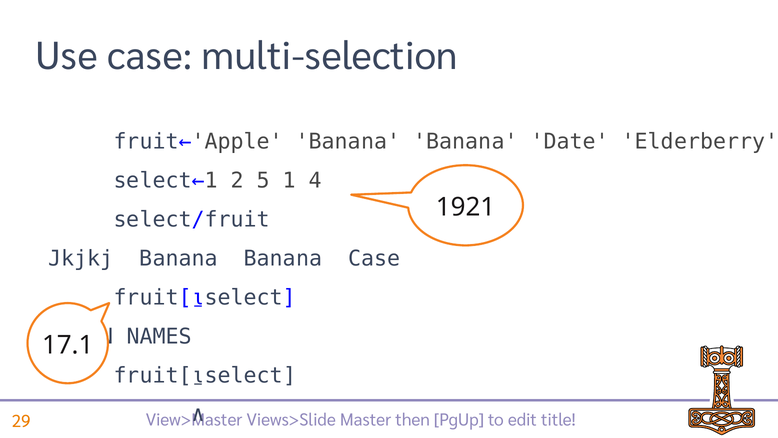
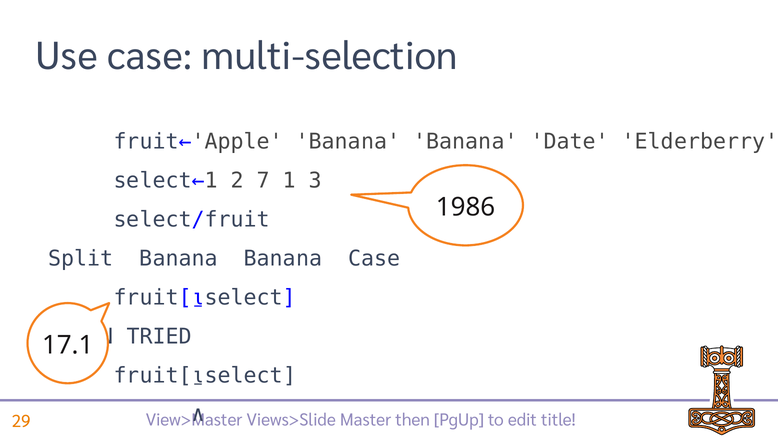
5: 5 -> 7 (263, 180)
4: 4 -> 3 (315, 180)
1921: 1921 -> 1986 (466, 207)
Jkjkj: Jkjkj -> Split (81, 258)
NAMES: NAMES -> TRIED (159, 336)
